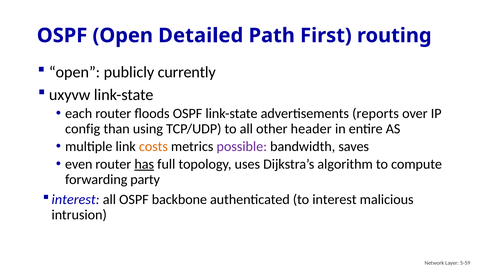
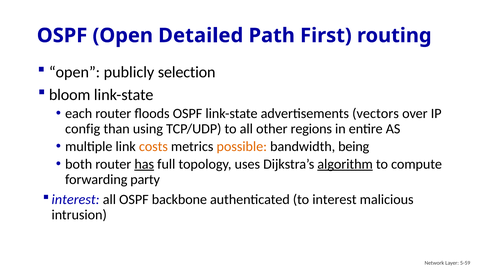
currently: currently -> selection (187, 72)
uxyvw: uxyvw -> bloom (70, 95)
reports: reports -> vectors (376, 113)
header: header -> regions (311, 129)
possible colour: purple -> orange (242, 146)
saves: saves -> being (354, 146)
even: even -> both (79, 164)
algorithm underline: none -> present (345, 164)
